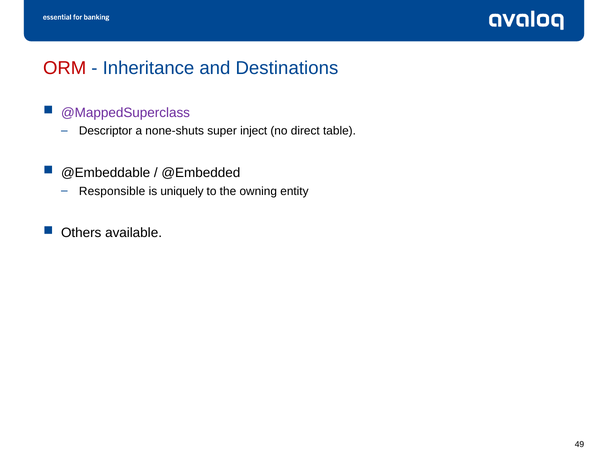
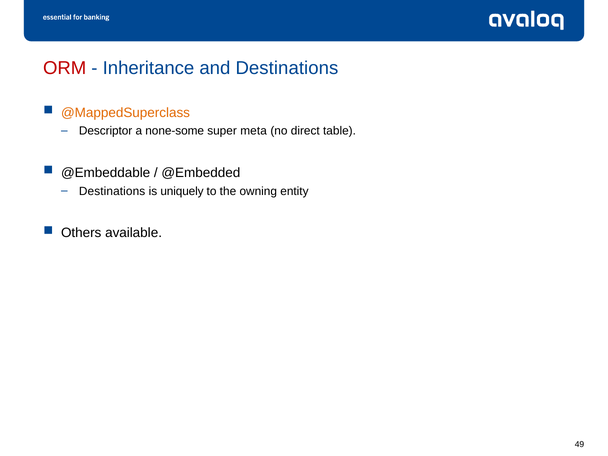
@MappedSuperclass colour: purple -> orange (126, 113)
none-shuts: none-shuts -> none-some (175, 131)
inject: inject -> meta (254, 131)
Responsible: Responsible -> Destinations (112, 191)
